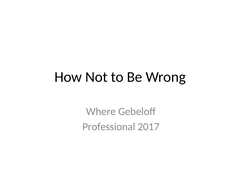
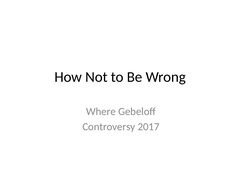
Professional: Professional -> Controversy (109, 126)
